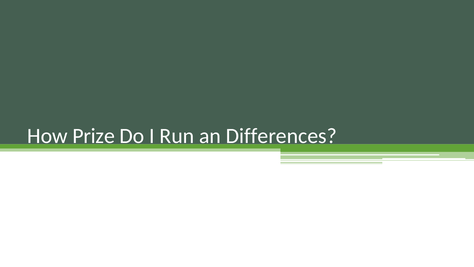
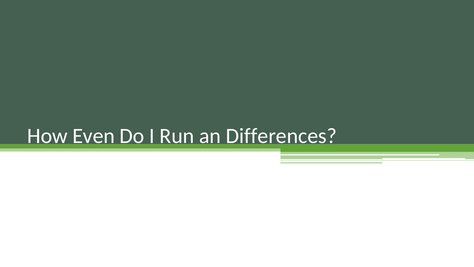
Prize: Prize -> Even (94, 136)
